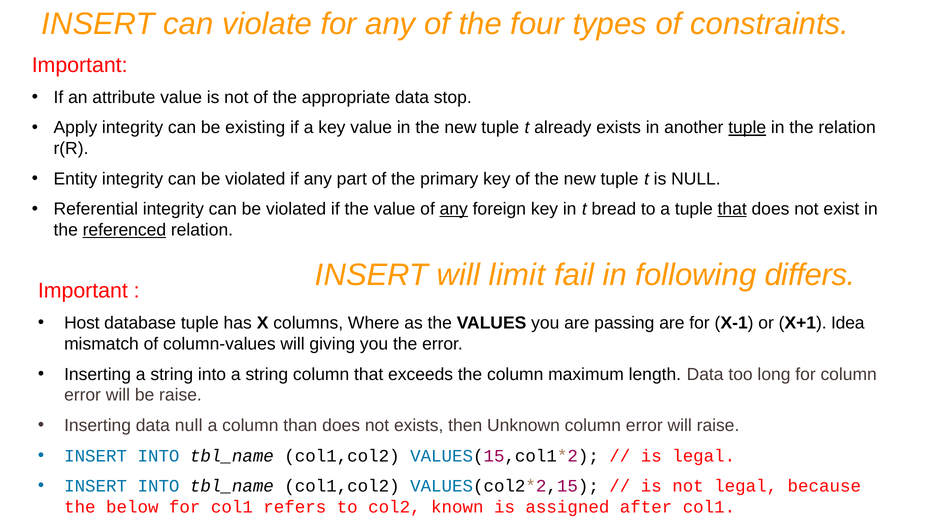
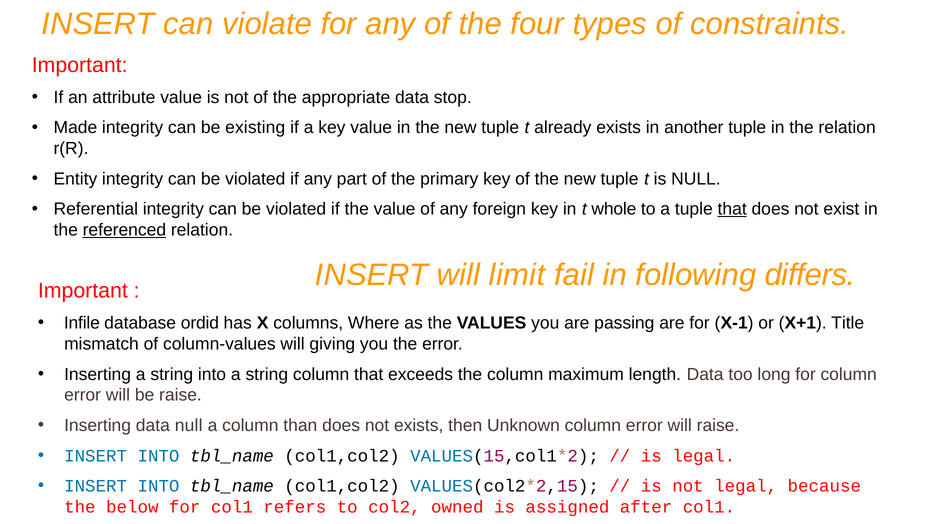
Apply: Apply -> Made (75, 128)
tuple underline: present -> none (747, 128)
any underline: present -> none (454, 209)
bread: bread -> whole (614, 209)
Host: Host -> Infile (82, 323)
database tuple: tuple -> ordid (200, 323)
Idea: Idea -> Title (848, 323)
known: known -> owned (457, 507)
